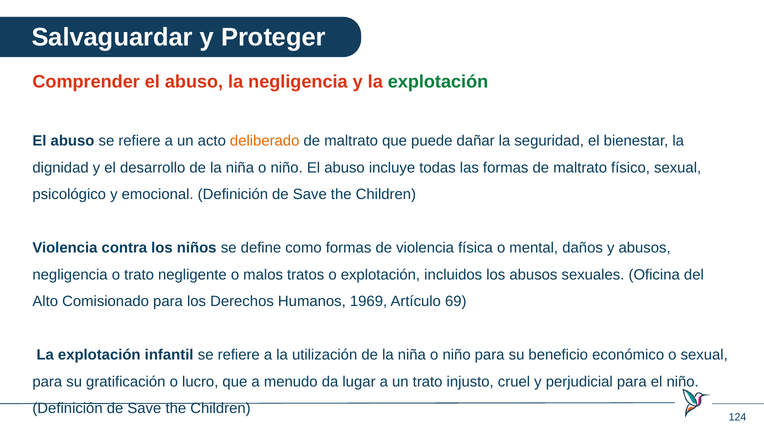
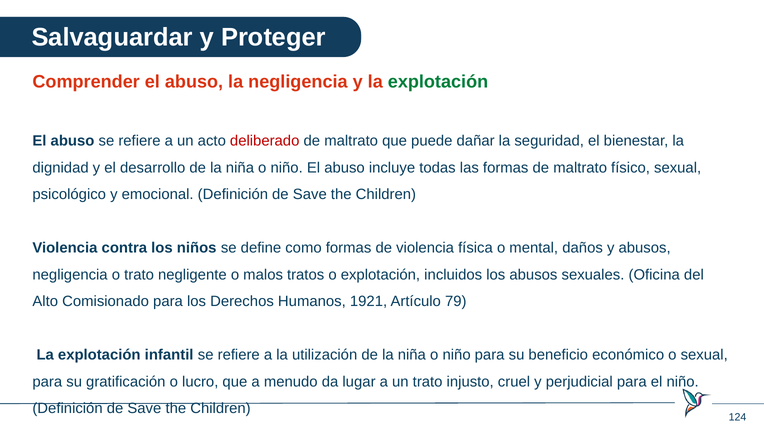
deliberado colour: orange -> red (265, 141)
1969: 1969 -> 1921 (369, 301)
69: 69 -> 79 (456, 301)
